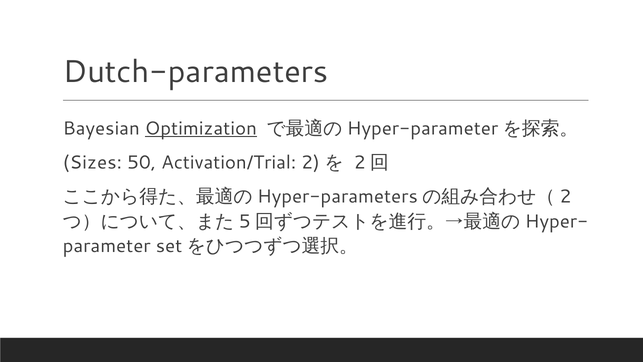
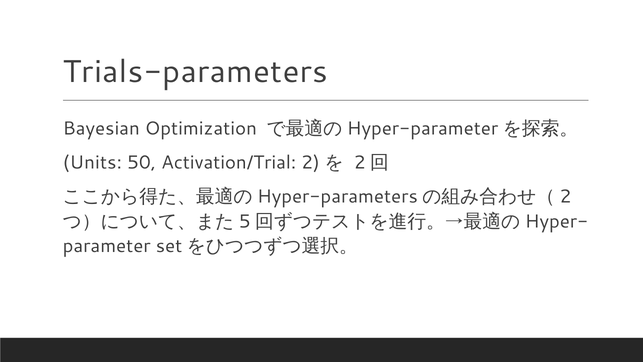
Dutch-parameters: Dutch-parameters -> Trials-parameters (195, 72)
Optimization underline: present -> none (201, 128)
Sizes: Sizes -> Units (92, 162)
